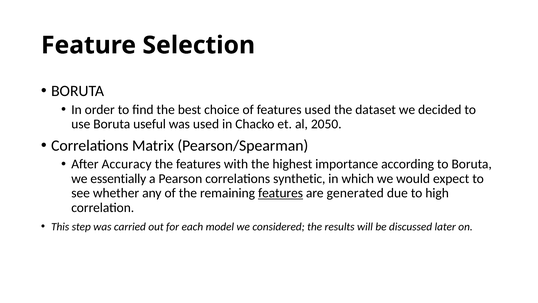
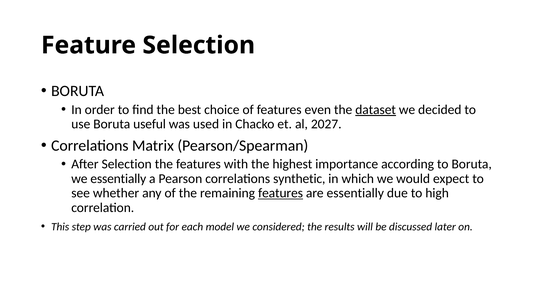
features used: used -> even (318, 110)
dataset underline: none -> present (376, 110)
2050: 2050 -> 2027 (326, 124)
After Accuracy: Accuracy -> Selection (127, 164)
are generated: generated -> essentially (355, 193)
